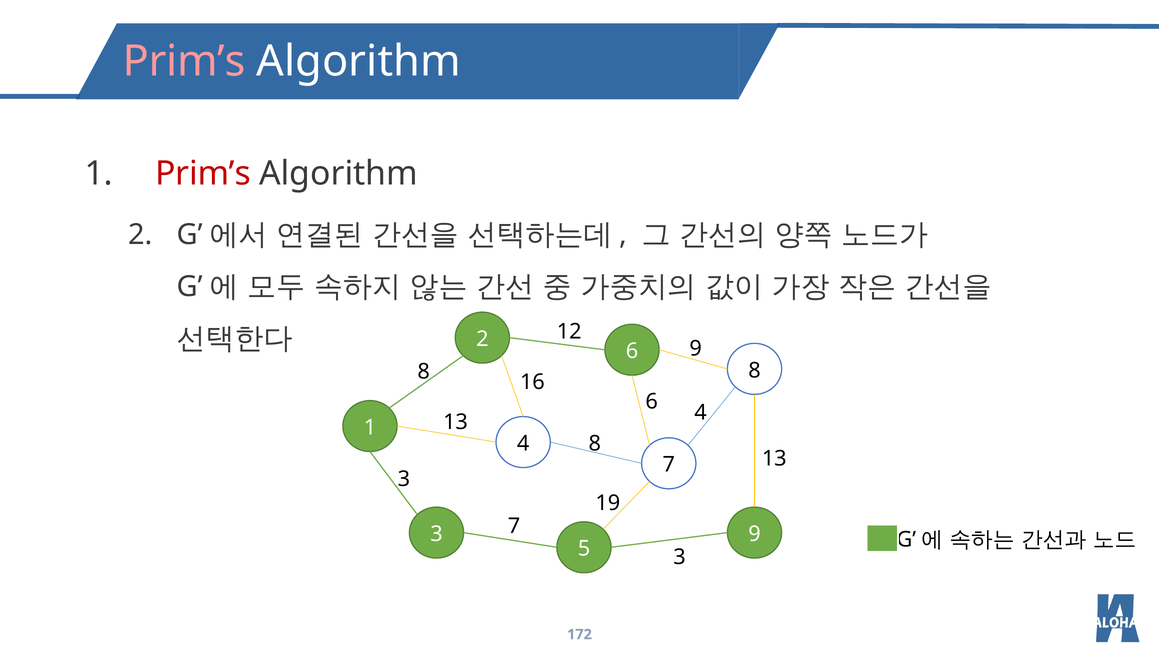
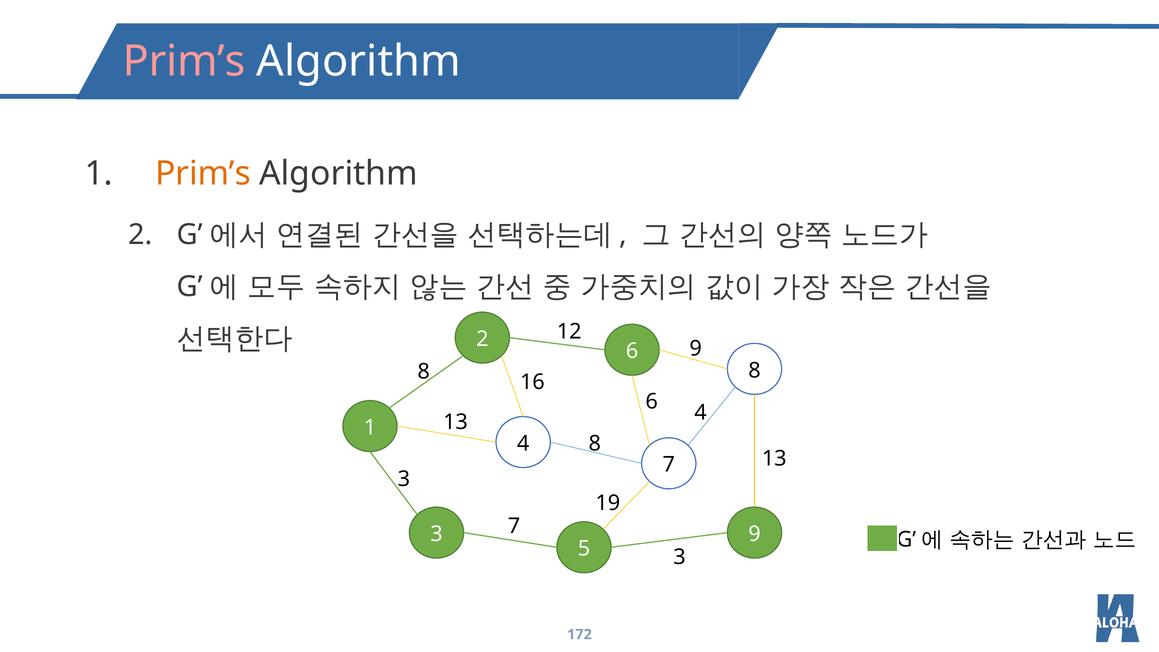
Prim’s colour: red -> orange (203, 174)
